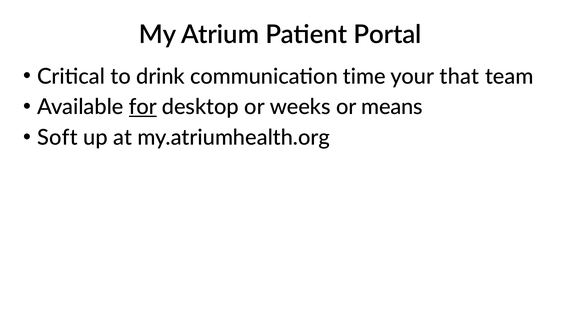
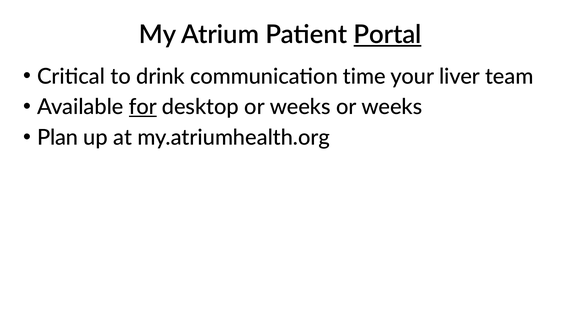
Portal underline: none -> present (388, 35)
that: that -> liver (460, 76)
means: means -> weeks (392, 107)
Soft: Soft -> Plan (58, 138)
